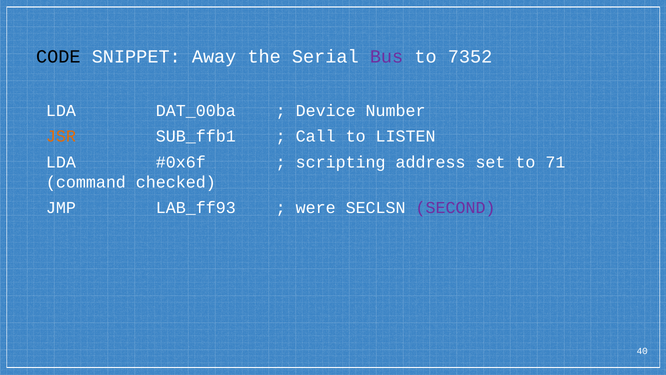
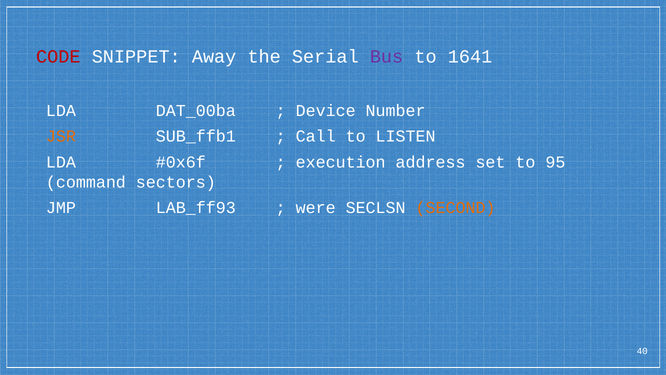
CODE colour: black -> red (58, 57)
7352: 7352 -> 1641 (470, 57)
scripting: scripting -> execution (341, 162)
71: 71 -> 95 (555, 162)
checked: checked -> sectors (176, 182)
SECOND colour: purple -> orange (456, 207)
